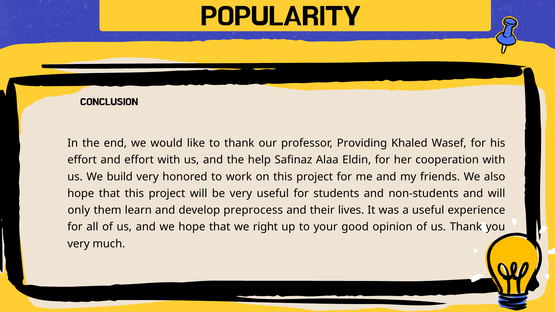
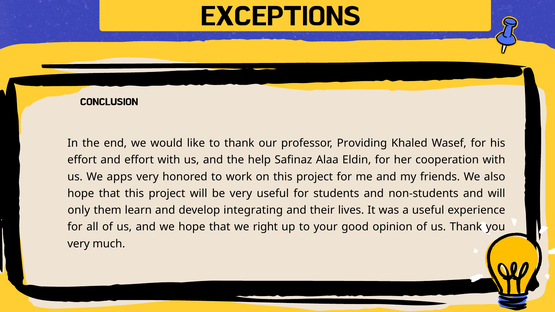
POPULARITY: POPULARITY -> EXCEPTIONS (281, 15)
build: build -> apps (120, 177)
preprocess: preprocess -> integrating (253, 210)
